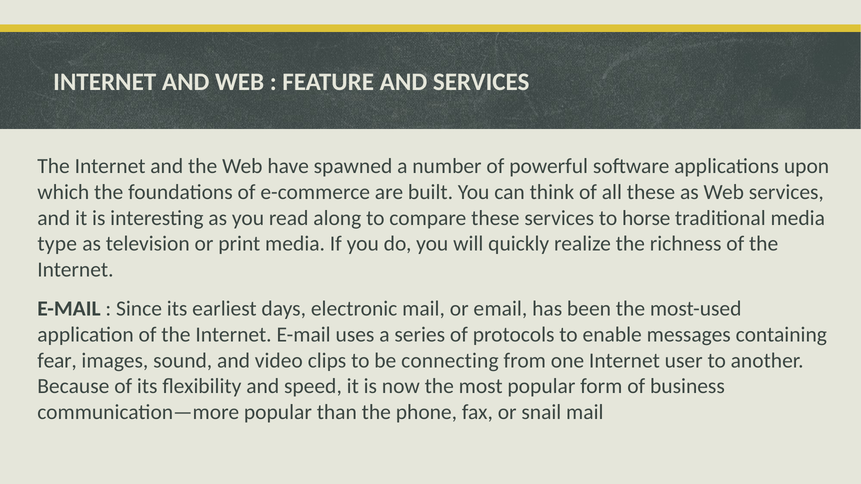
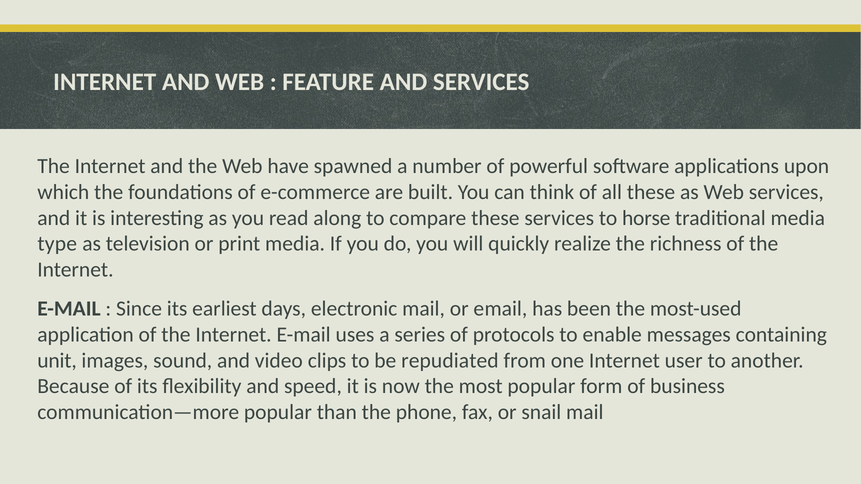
fear: fear -> unit (57, 361)
connecting: connecting -> repudiated (450, 361)
